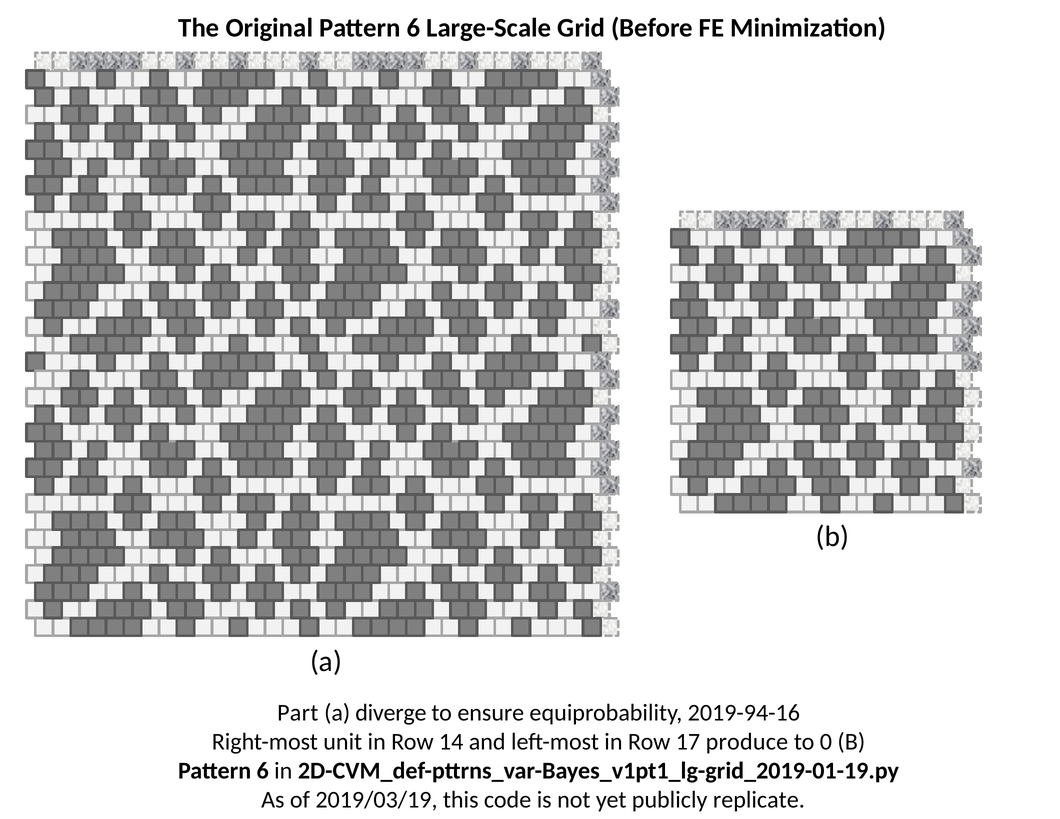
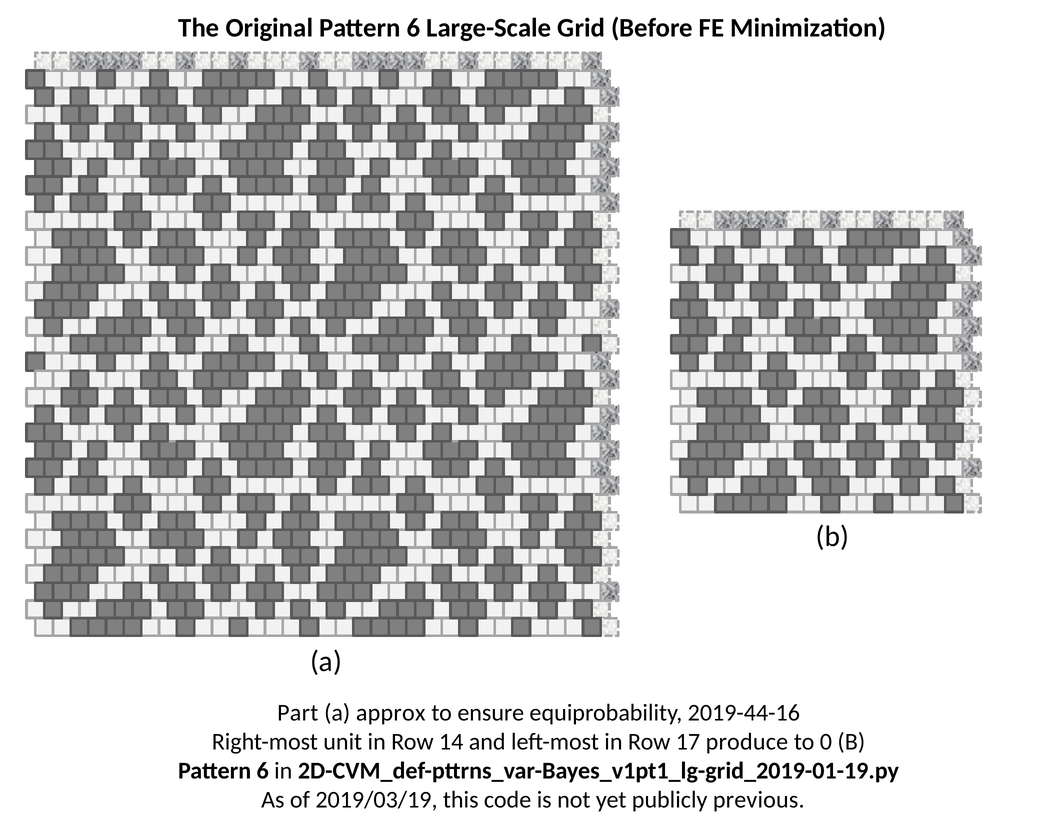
diverge: diverge -> approx (391, 713)
2019-94-16: 2019-94-16 -> 2019-44-16 (744, 713)
replicate: replicate -> previous (759, 800)
